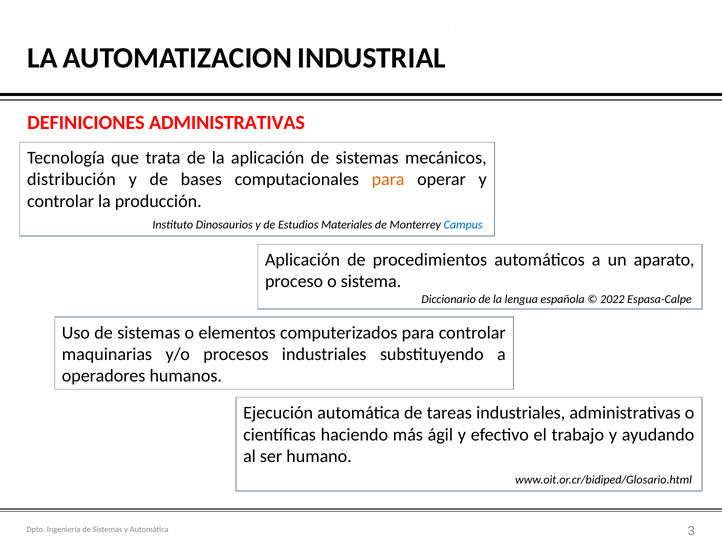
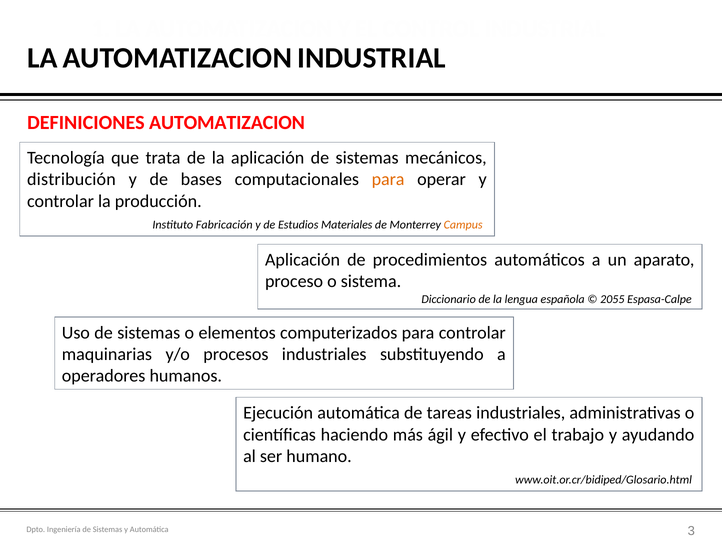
DEFINICIONES ADMINISTRATIVAS: ADMINISTRATIVAS -> AUTOMATIZACION (227, 123)
Dinosaurios: Dinosaurios -> Fabricación (224, 225)
Campus colour: blue -> orange (463, 225)
2022: 2022 -> 2055 (612, 299)
